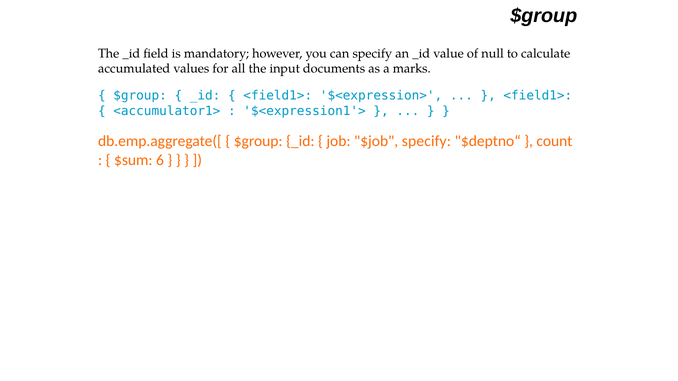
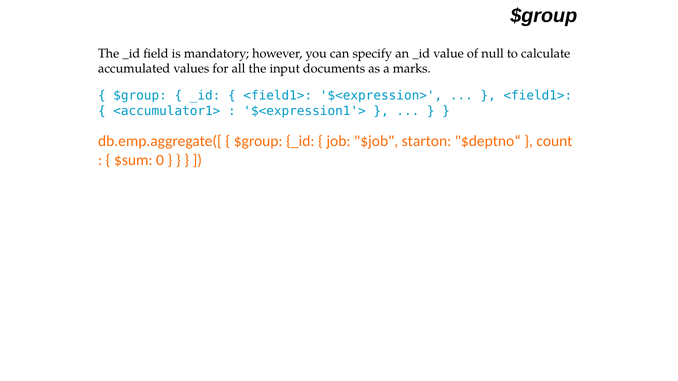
$job specify: specify -> starton (426, 141)
6: 6 -> 0 (160, 160)
